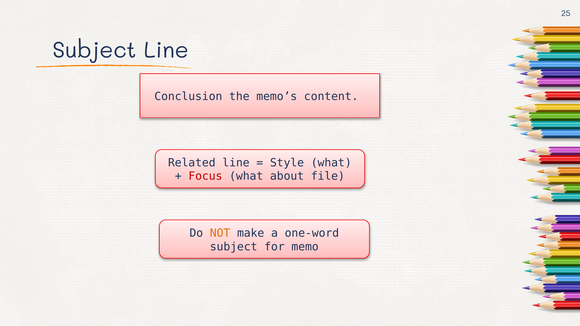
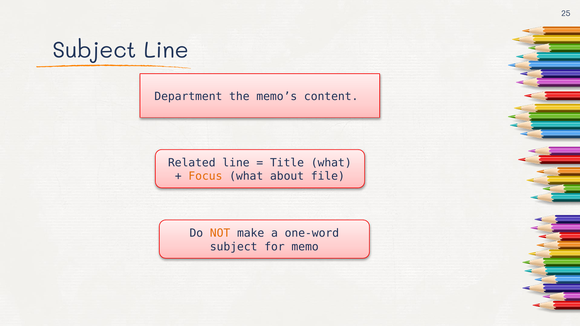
Conclusion: Conclusion -> Department (188, 96)
Style: Style -> Title (287, 163)
Focus colour: red -> orange (205, 176)
